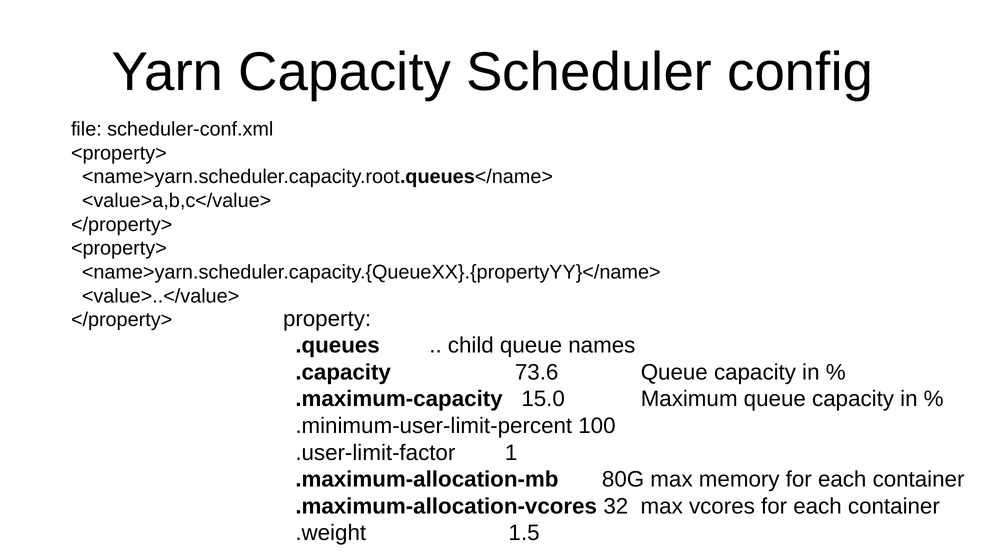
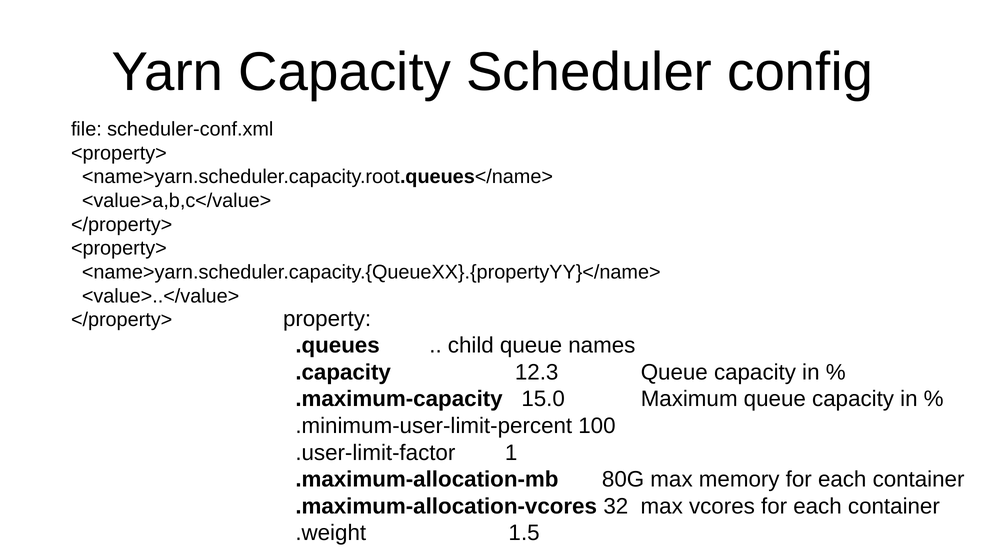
73.6: 73.6 -> 12.3 (537, 373)
